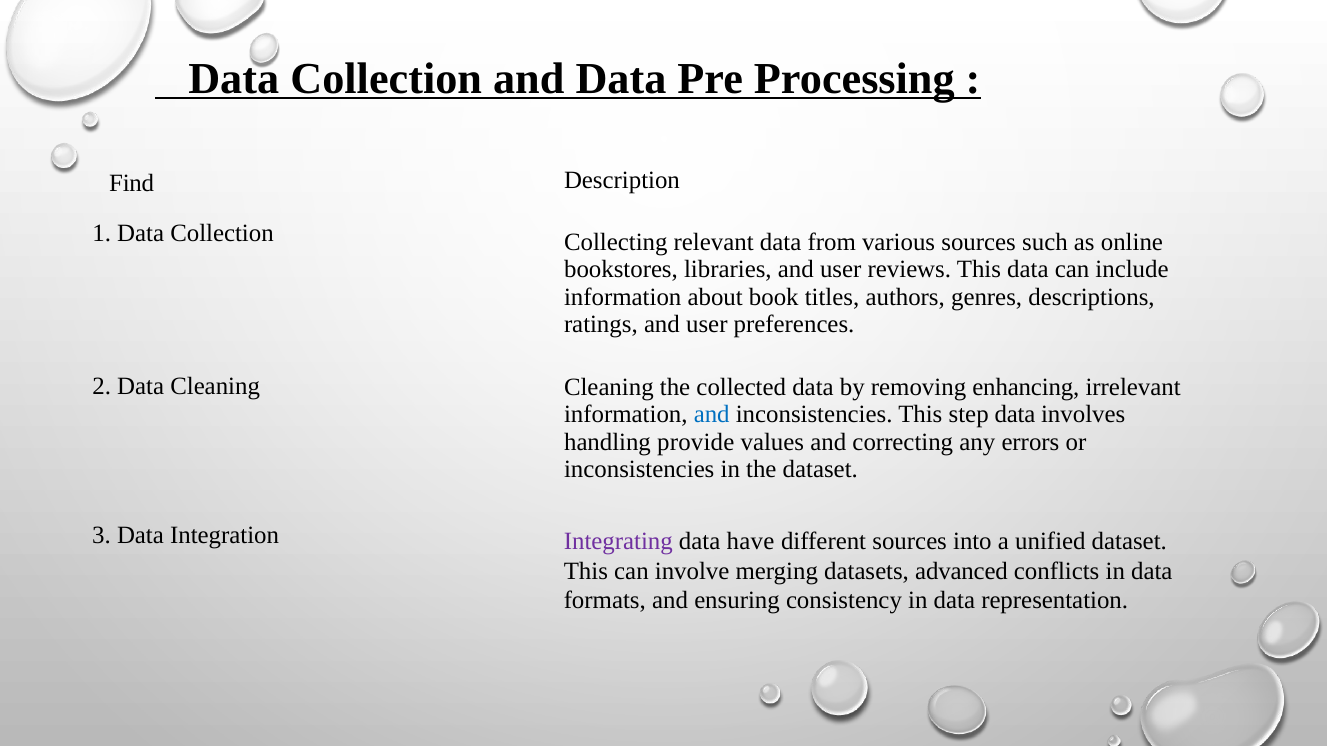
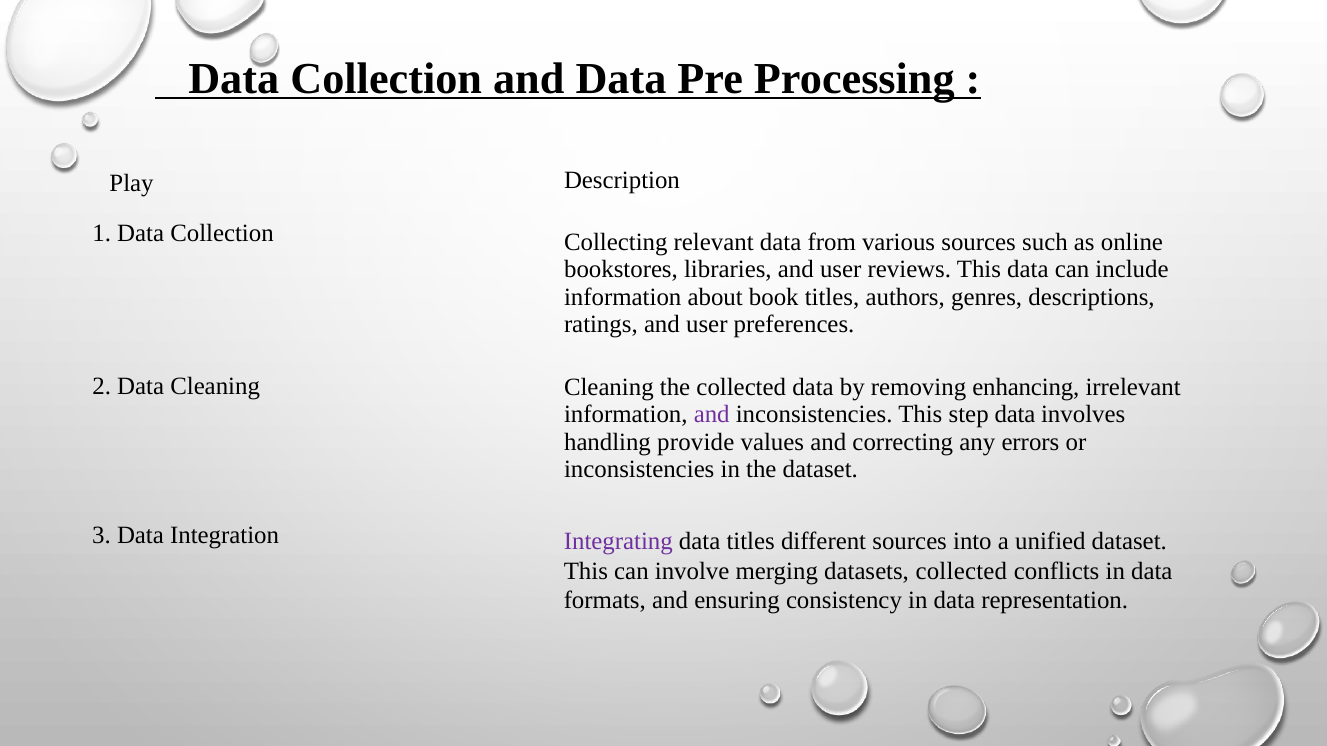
Find: Find -> Play (132, 183)
and colour: blue -> purple (712, 415)
data have: have -> titles (751, 541)
datasets advanced: advanced -> collected (961, 571)
